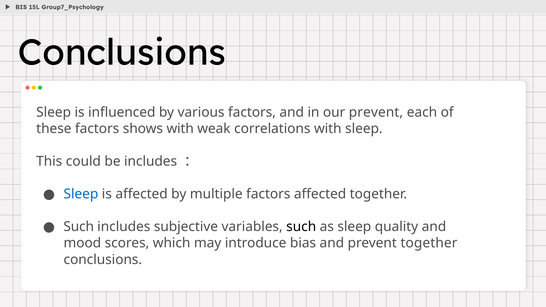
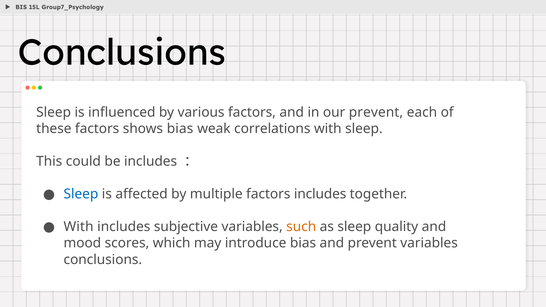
shows with: with -> bias (180, 129)
factors affected: affected -> includes (320, 194)
Such: Such -> With (79, 227)
such colour: black -> orange (301, 227)
prevent together: together -> variables (429, 243)
